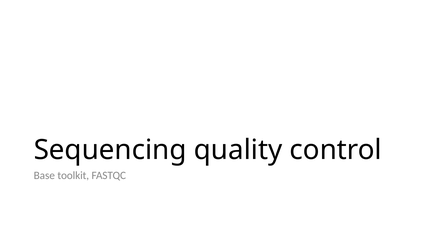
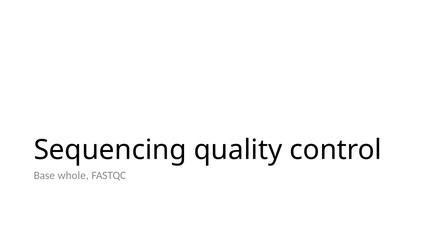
toolkit: toolkit -> whole (73, 175)
